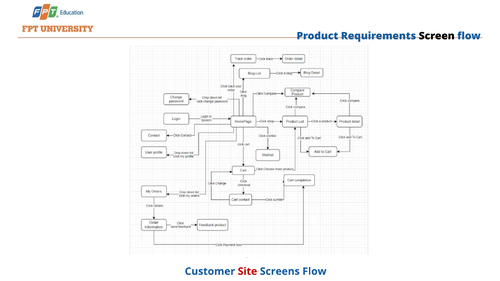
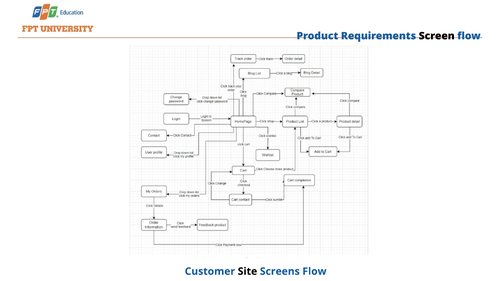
Site colour: red -> black (247, 272)
